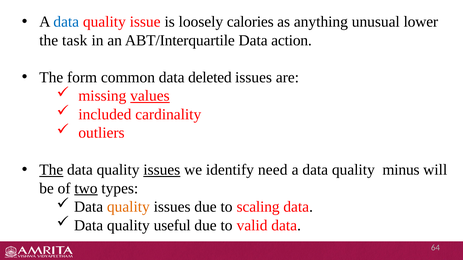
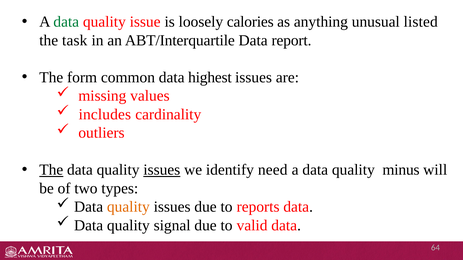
data colour: blue -> green (66, 22)
lower: lower -> listed (421, 22)
action: action -> report (292, 40)
deleted: deleted -> highest (210, 77)
values underline: present -> none (150, 96)
included: included -> includes (105, 115)
two underline: present -> none (86, 189)
scaling: scaling -> reports (258, 207)
useful: useful -> signal (172, 226)
